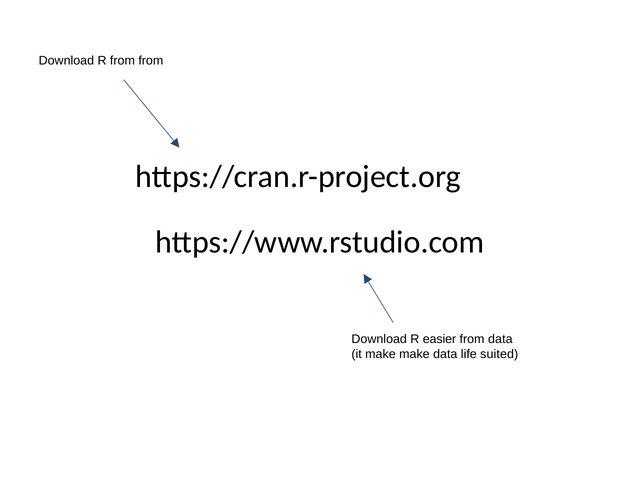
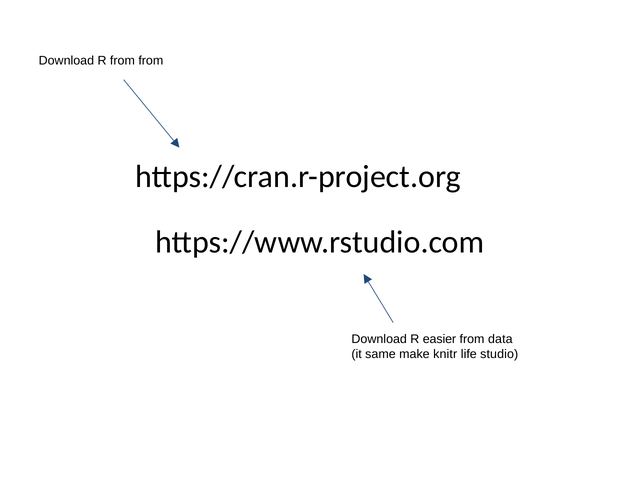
it make: make -> same (380, 354)
make data: data -> knitr (445, 354)
suited: suited -> studio (499, 354)
